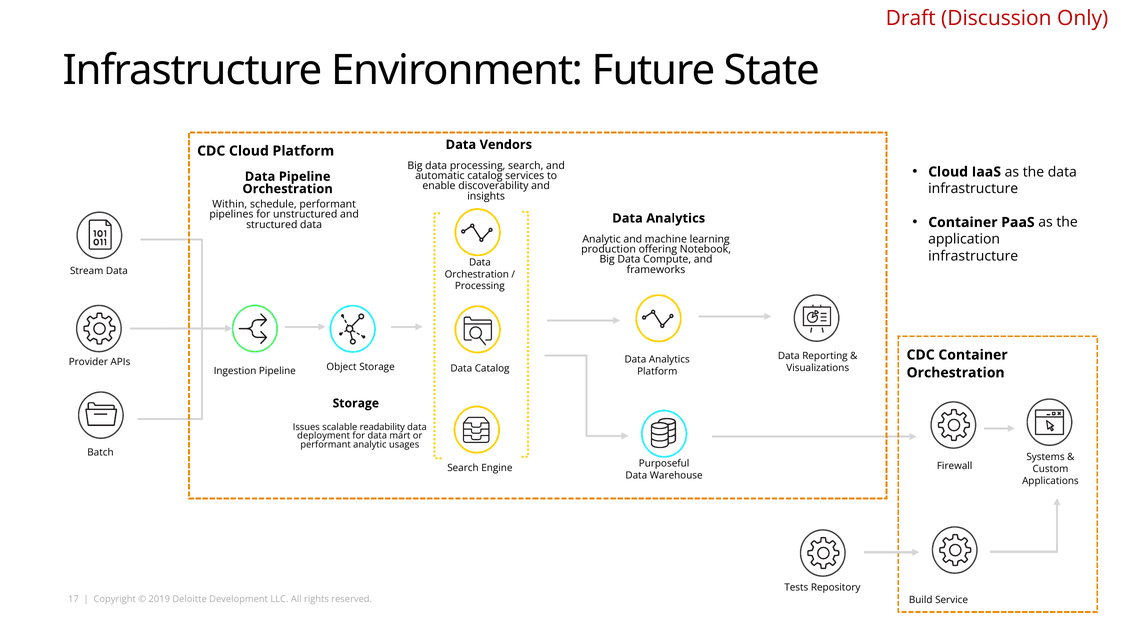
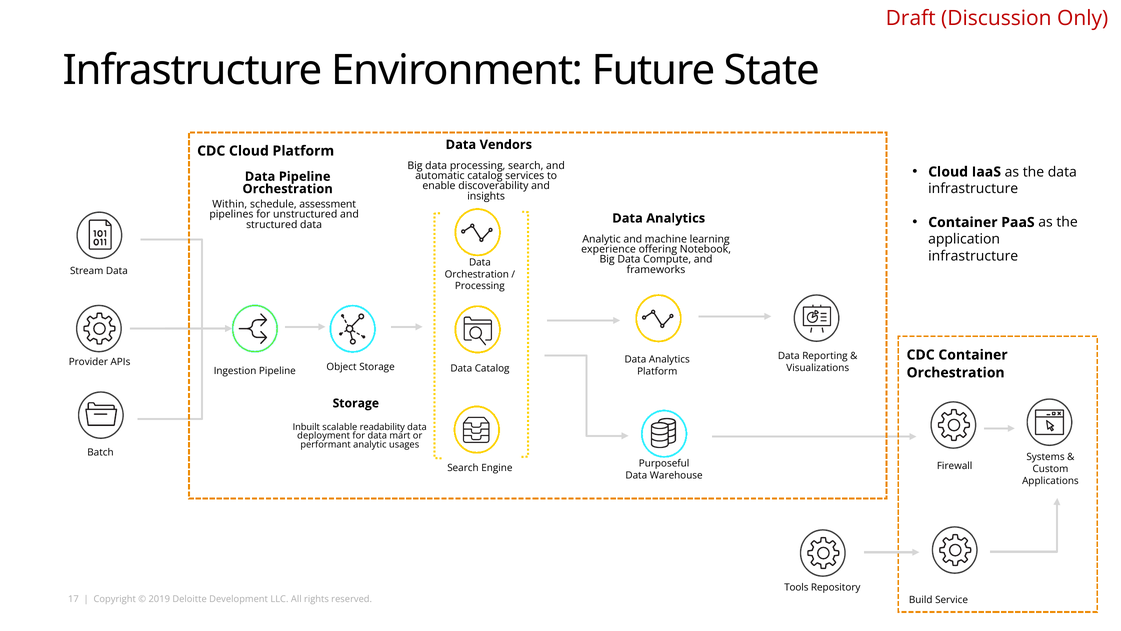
schedule performant: performant -> assessment (328, 204)
production: production -> experience (608, 249)
Issues: Issues -> Inbuilt (306, 427)
Tests: Tests -> Tools (796, 587)
